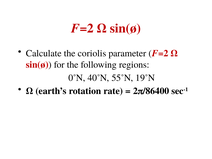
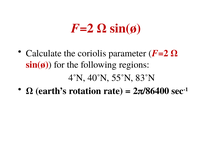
0˚N: 0˚N -> 4˚N (77, 78)
19˚N: 19˚N -> 83˚N (145, 78)
